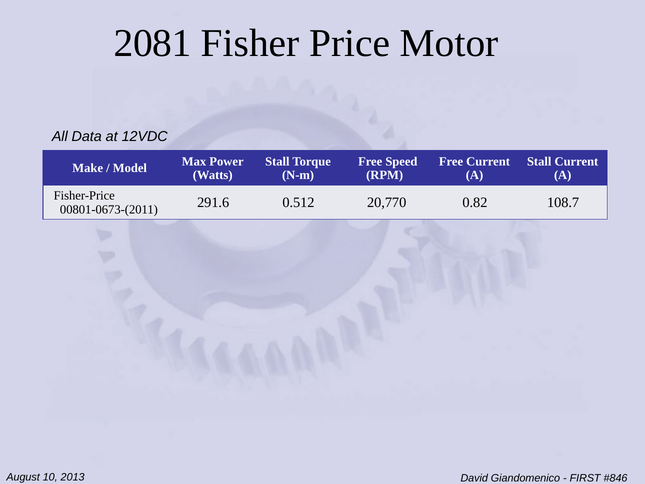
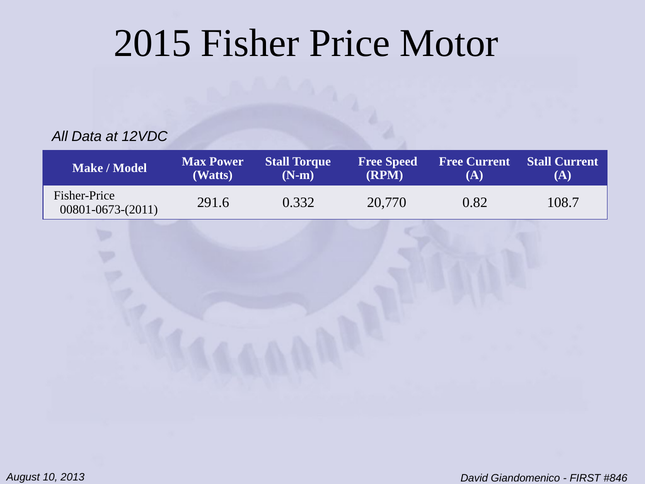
2081: 2081 -> 2015 (153, 43)
0.512: 0.512 -> 0.332 (298, 203)
